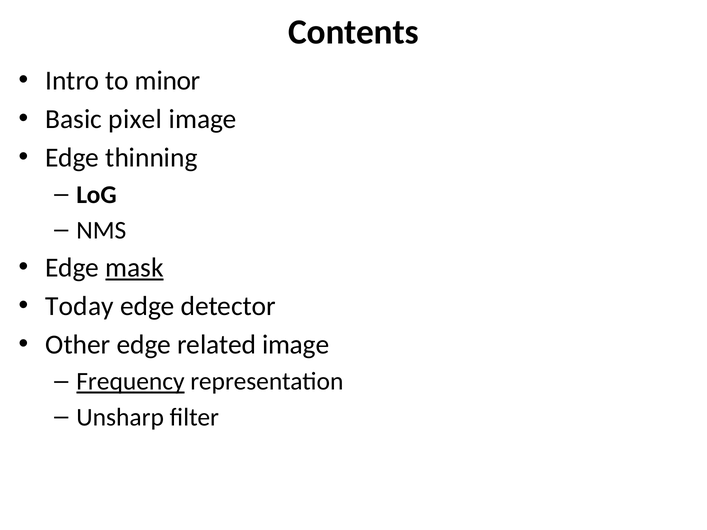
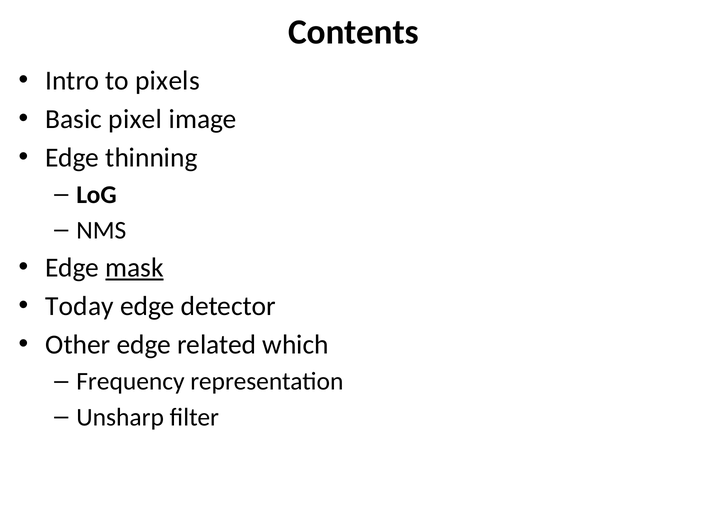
minor: minor -> pixels (167, 81)
related image: image -> which (296, 345)
Frequency underline: present -> none (130, 382)
